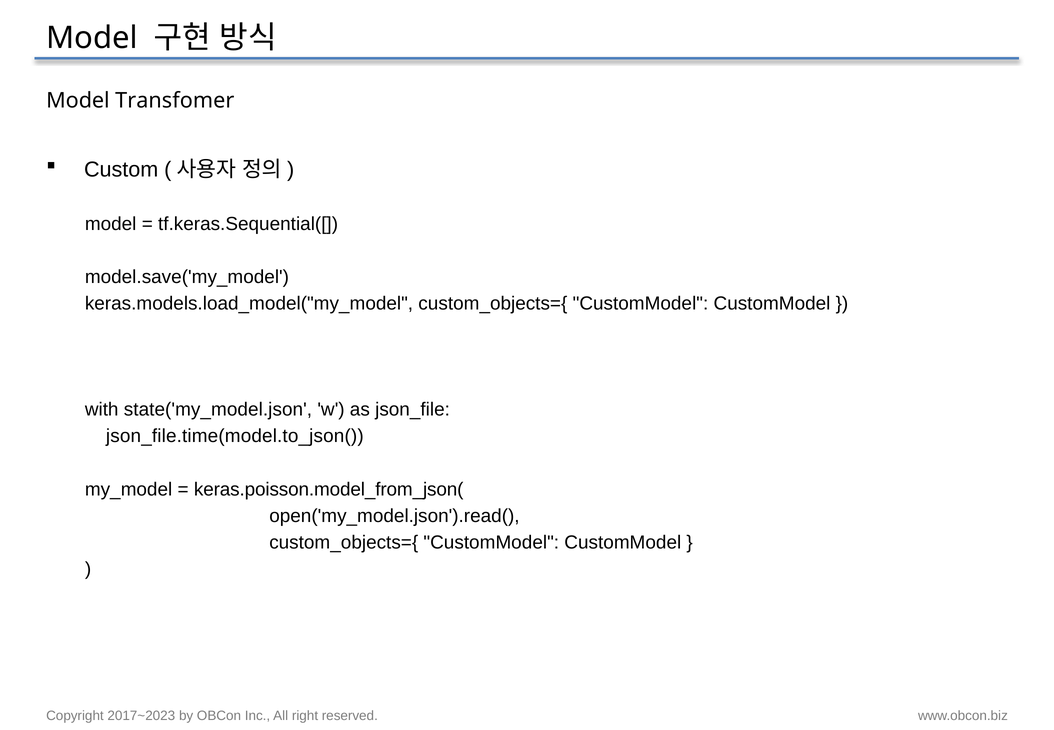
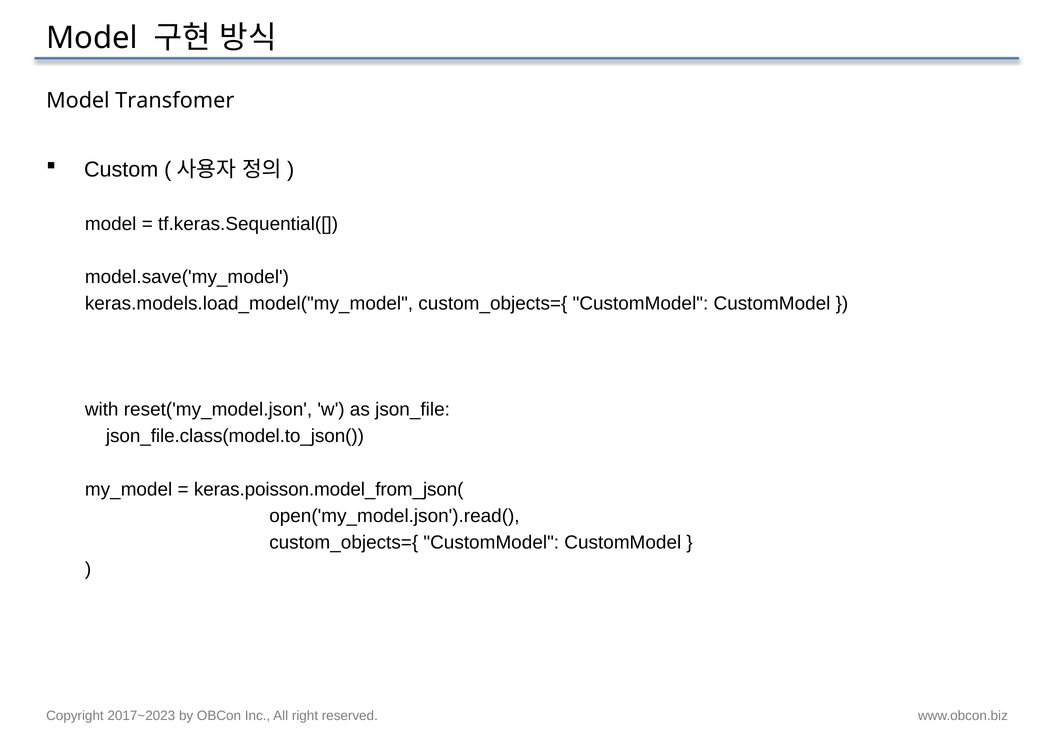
state('my_model.json: state('my_model.json -> reset('my_model.json (218, 410)
json_file.time(model.to_json(: json_file.time(model.to_json( -> json_file.class(model.to_json( (235, 436)
